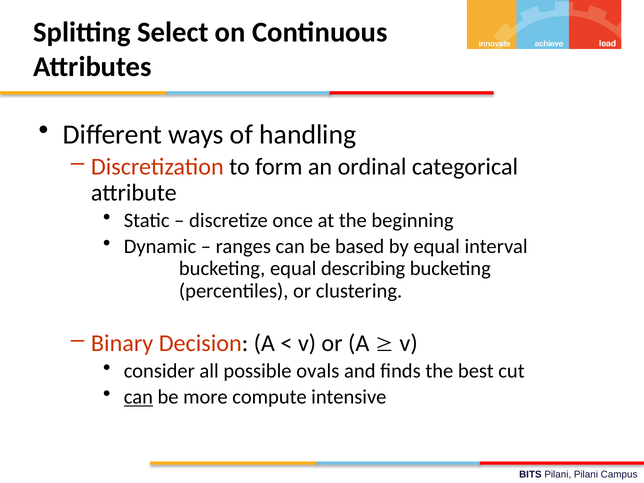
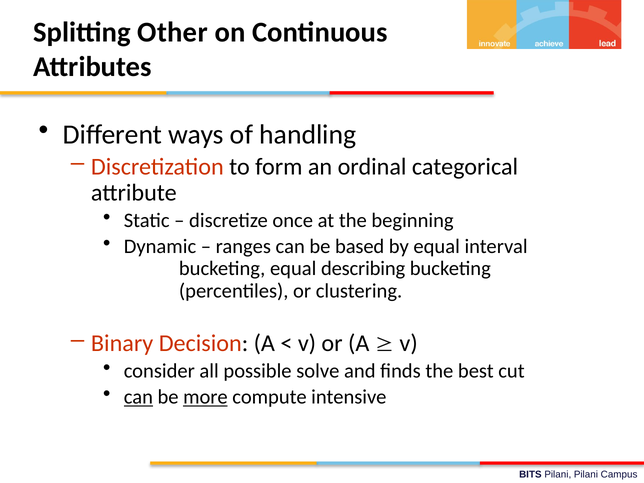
Select: Select -> Other (173, 32)
ovals: ovals -> solve (318, 371)
more underline: none -> present (205, 397)
